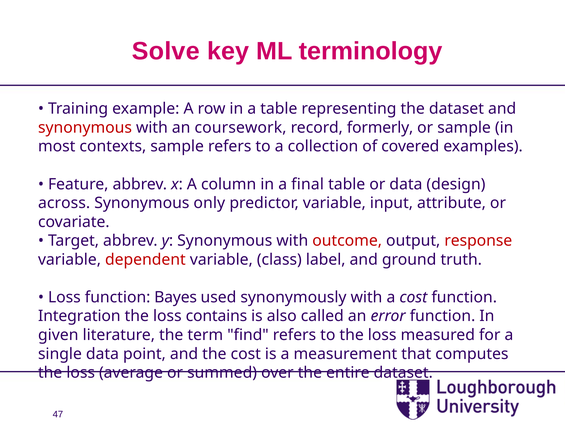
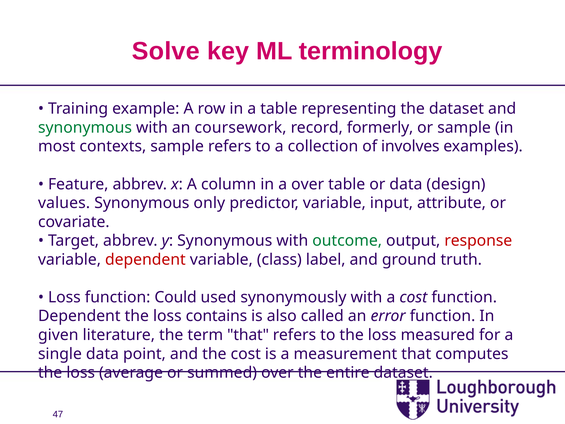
synonymous colour: red -> green (85, 128)
covered: covered -> involves (410, 146)
a final: final -> over (308, 184)
across: across -> values (64, 203)
outcome colour: red -> green (347, 241)
Bayes: Bayes -> Could (176, 297)
Integration: Integration -> Dependent (79, 316)
term find: find -> that (248, 335)
